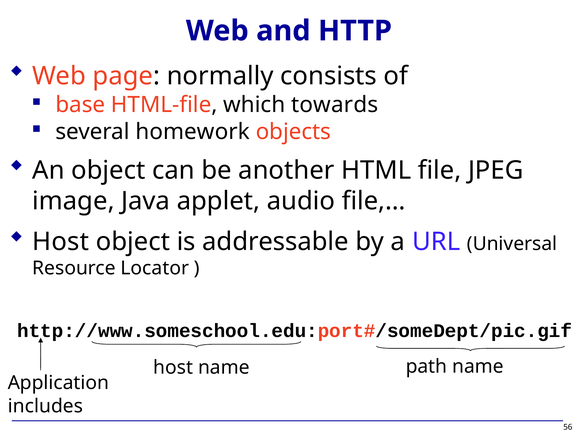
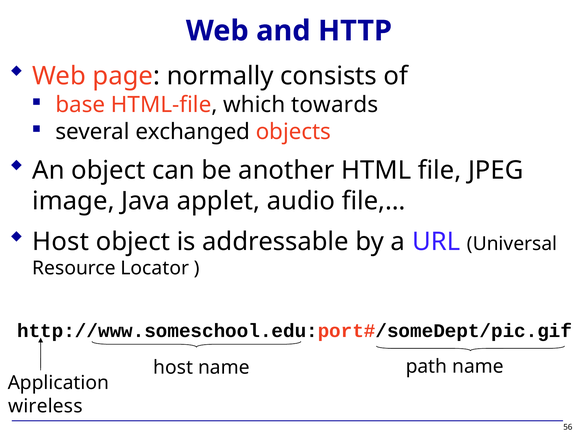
homework: homework -> exchanged (193, 132)
includes: includes -> wireless (45, 407)
